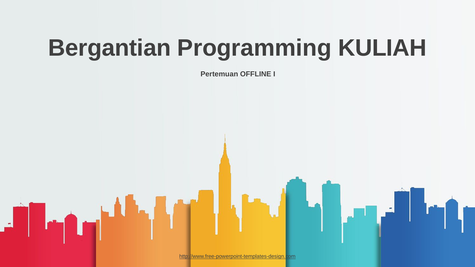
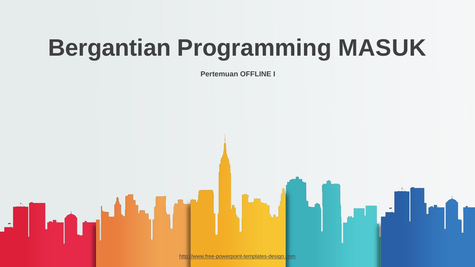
KULIAH: KULIAH -> MASUK (382, 48)
